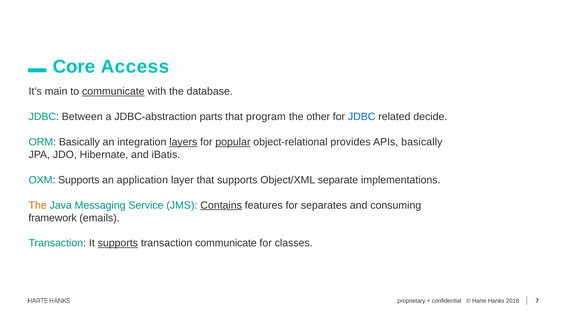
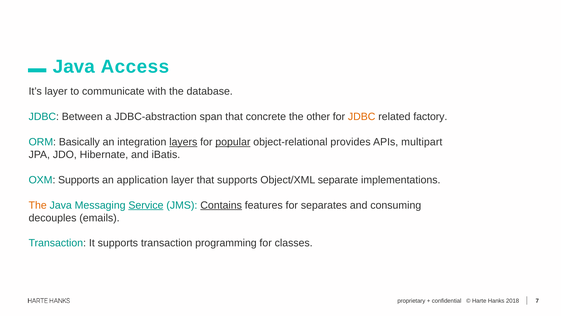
Core: Core -> Java (74, 66)
It’s main: main -> layer (56, 91)
communicate underline: present -> none (113, 91)
parts: parts -> span (211, 117)
program: program -> concrete (266, 117)
JDBC colour: blue -> orange (362, 117)
decide: decide -> factory (430, 117)
APIs basically: basically -> multipart (422, 142)
Service underline: none -> present (146, 205)
framework: framework -> decouples (53, 218)
supports underline: present -> none (118, 243)
transaction communicate: communicate -> programming (226, 243)
